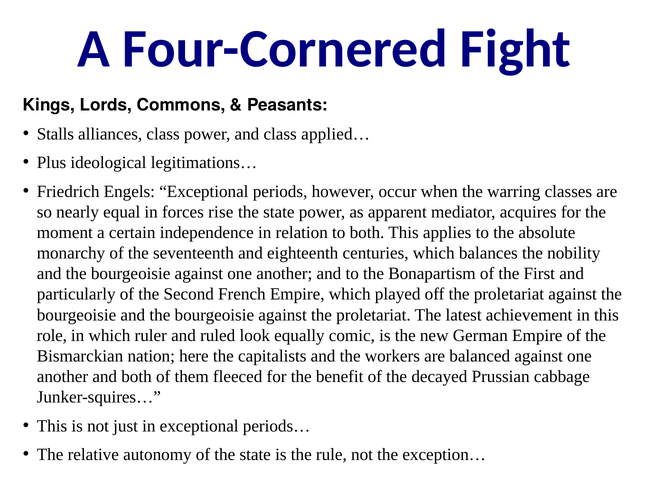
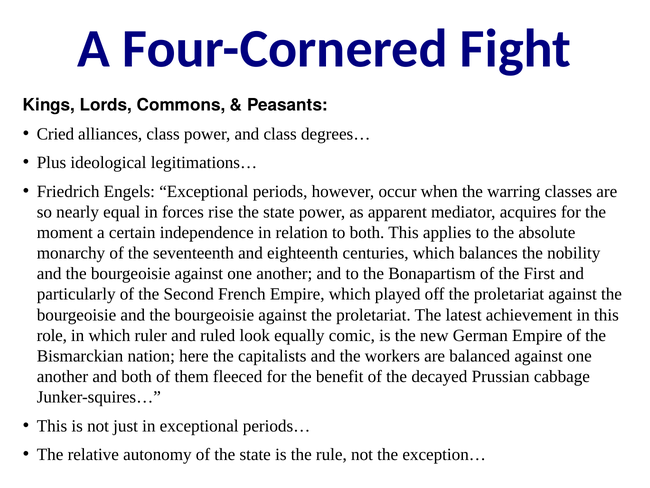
Stalls: Stalls -> Cried (55, 134)
applied…: applied… -> degrees… (336, 134)
